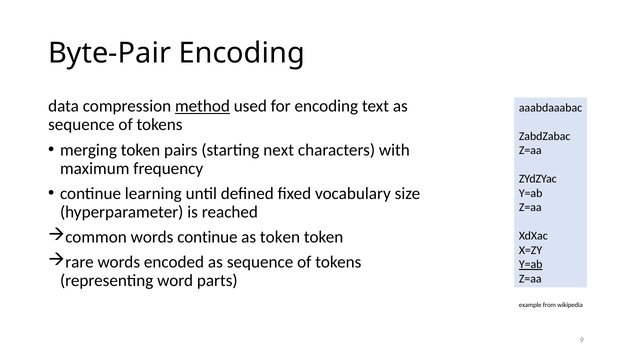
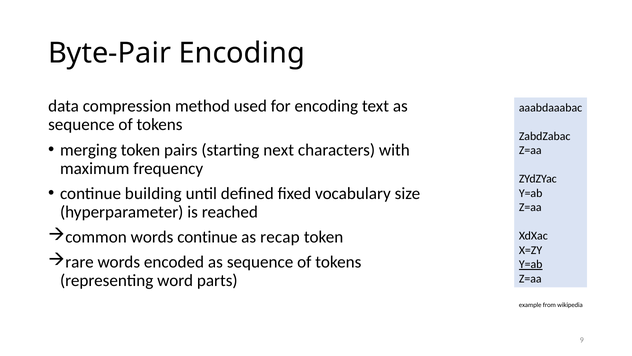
method underline: present -> none (202, 106)
learning: learning -> building (153, 193)
as token: token -> recap (280, 237)
